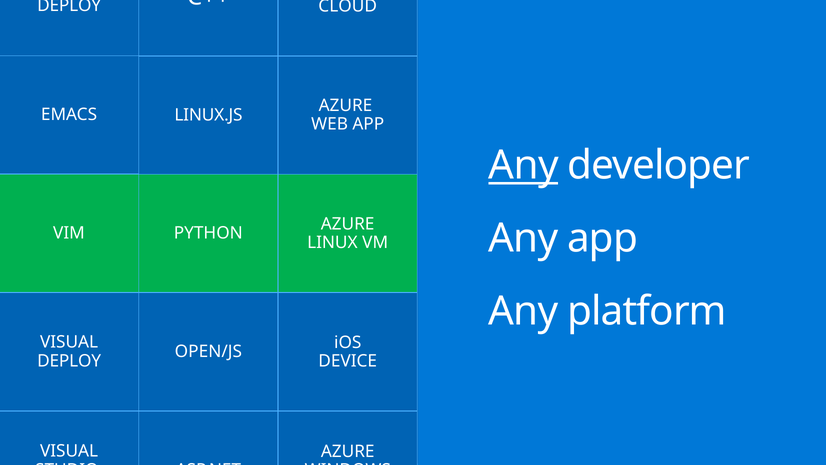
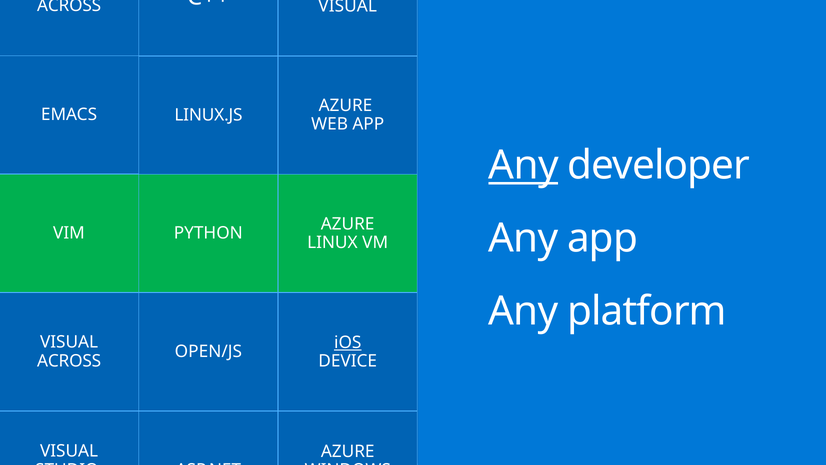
DEPLOY: DEPLOY -> ACROSS (69, 6)
CLOUD: CLOUD -> VISUAL (348, 6)
iOS underline: none -> present (348, 342)
DEPLOY: DEPLOY -> ACROSS (69, 360)
